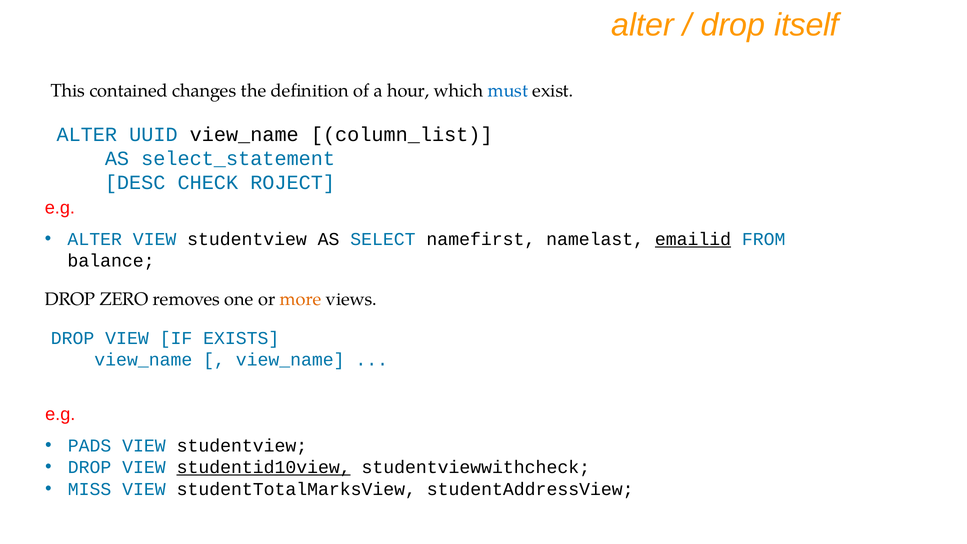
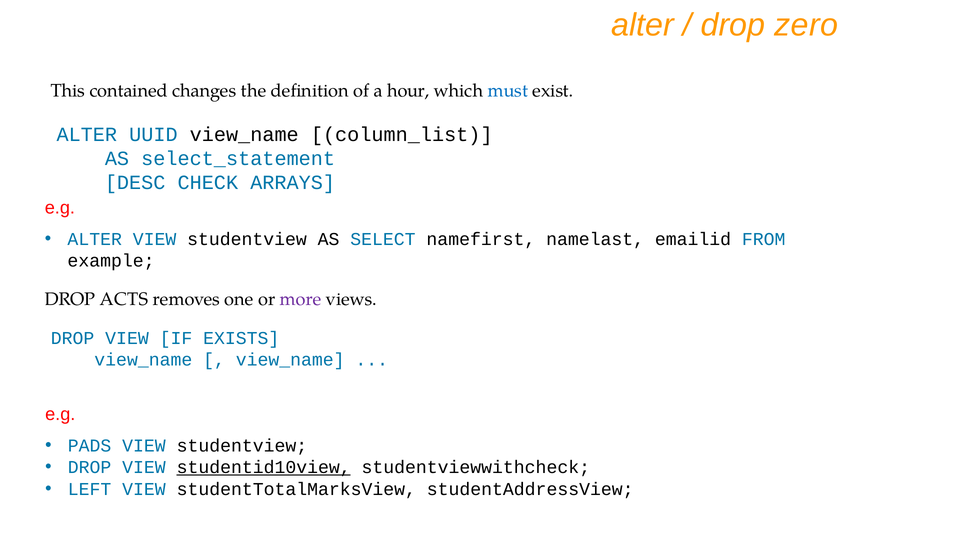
itself: itself -> zero (806, 25)
ROJECT: ROJECT -> ARRAYS (293, 183)
emailid underline: present -> none (693, 239)
balance: balance -> example (111, 261)
ZERO: ZERO -> ACTS (124, 299)
more colour: orange -> purple (301, 299)
MISS: MISS -> LEFT (90, 489)
